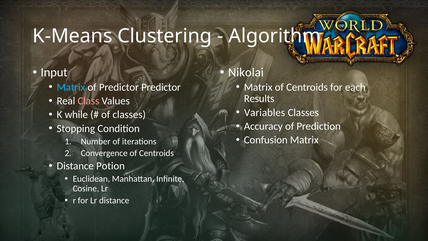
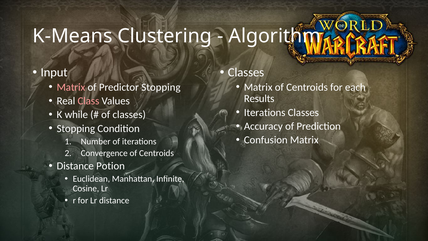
Nikolai: Nikolai -> Classes (246, 72)
Matrix colour: light blue -> pink (71, 87)
Predictor Predictor: Predictor -> Stopping (161, 87)
Variables: Variables -> Iterations (265, 112)
